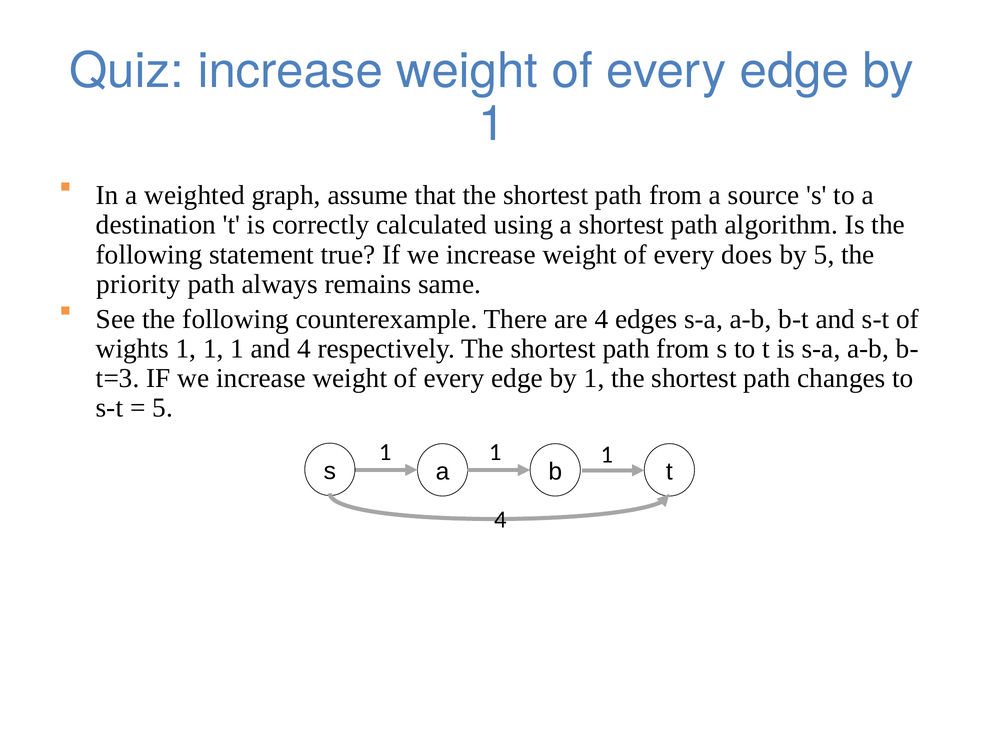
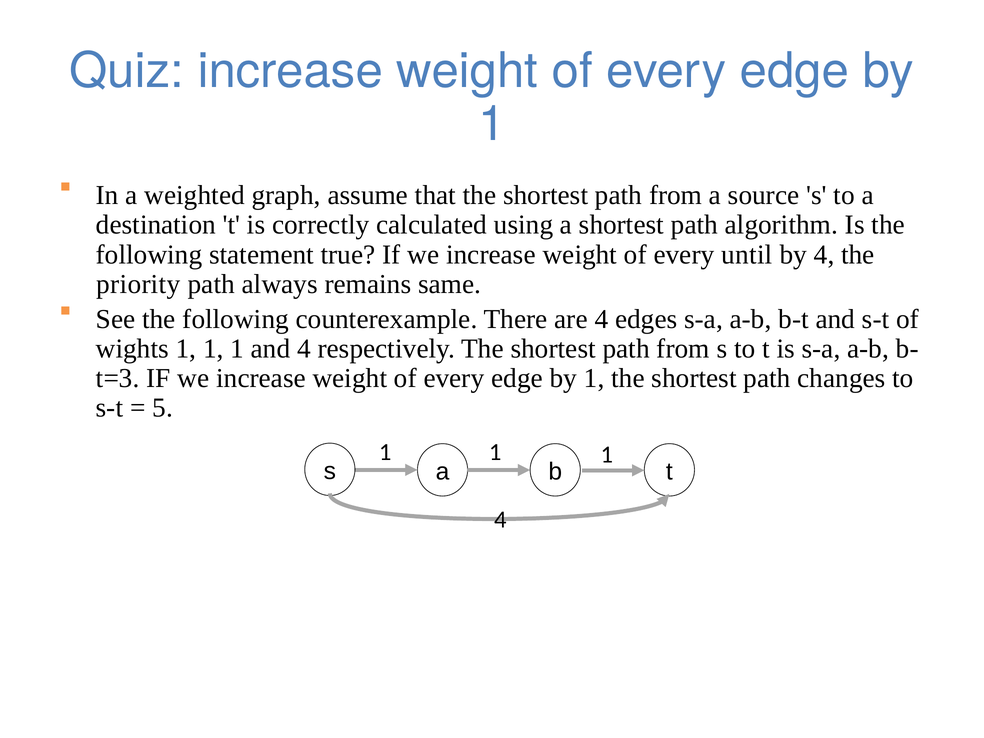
does: does -> until (747, 254)
by 5: 5 -> 4 (824, 254)
